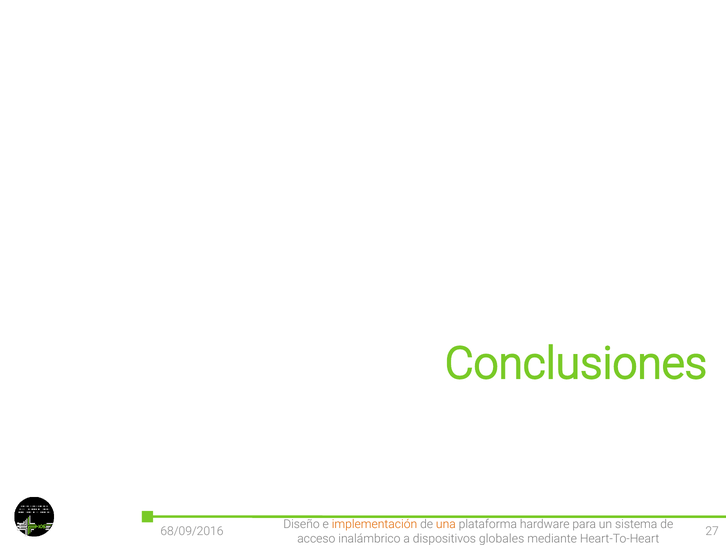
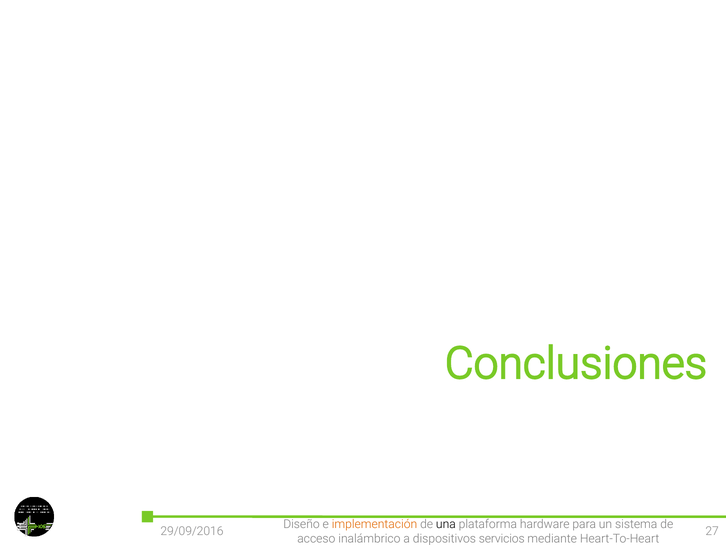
una colour: orange -> black (446, 524)
68/09/2016: 68/09/2016 -> 29/09/2016 (192, 531)
globales: globales -> servicios (502, 538)
